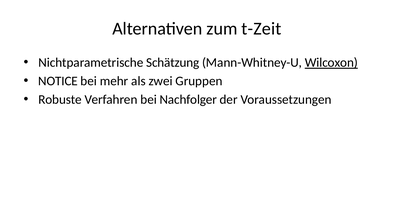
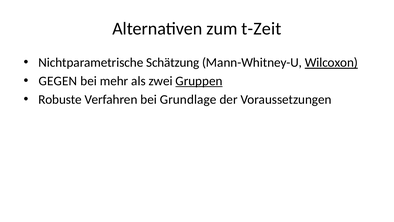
NOTICE: NOTICE -> GEGEN (58, 81)
Gruppen underline: none -> present (199, 81)
Nachfolger: Nachfolger -> Grundlage (188, 99)
